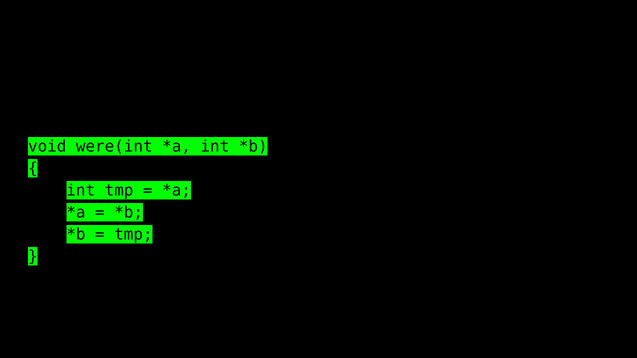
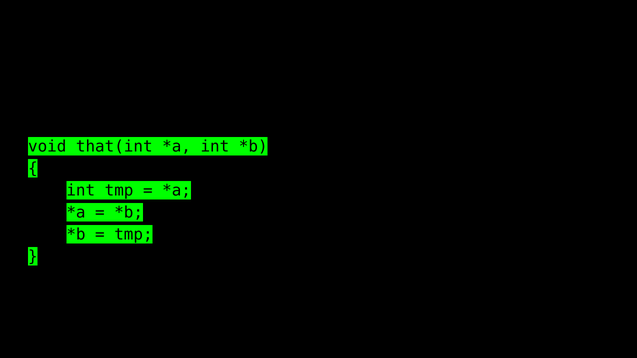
were(int: were(int -> that(int (114, 147)
